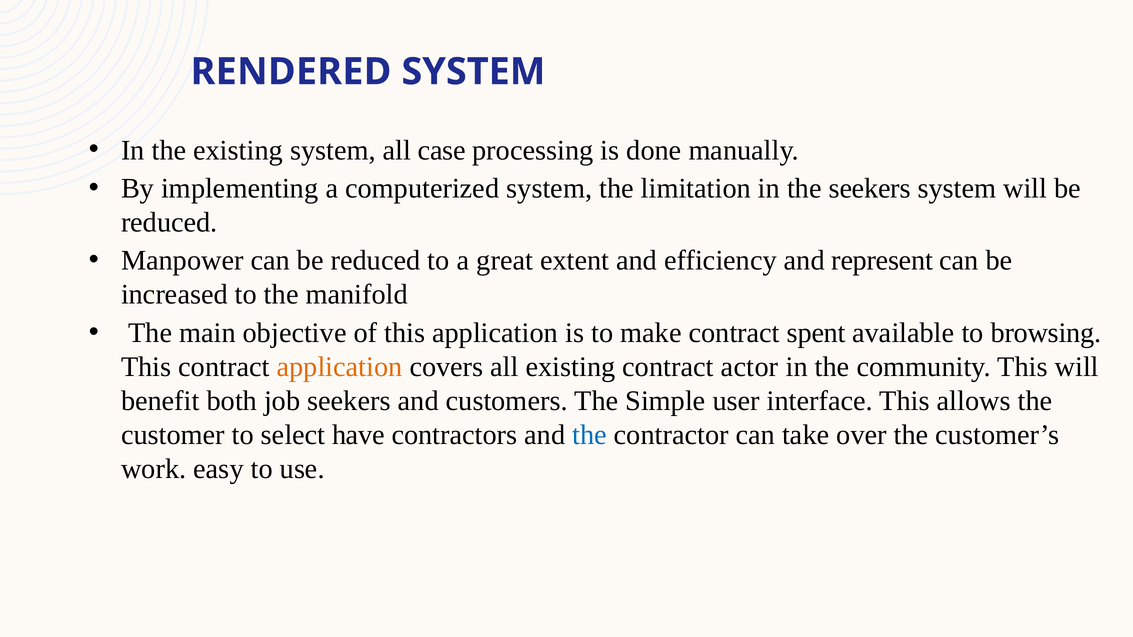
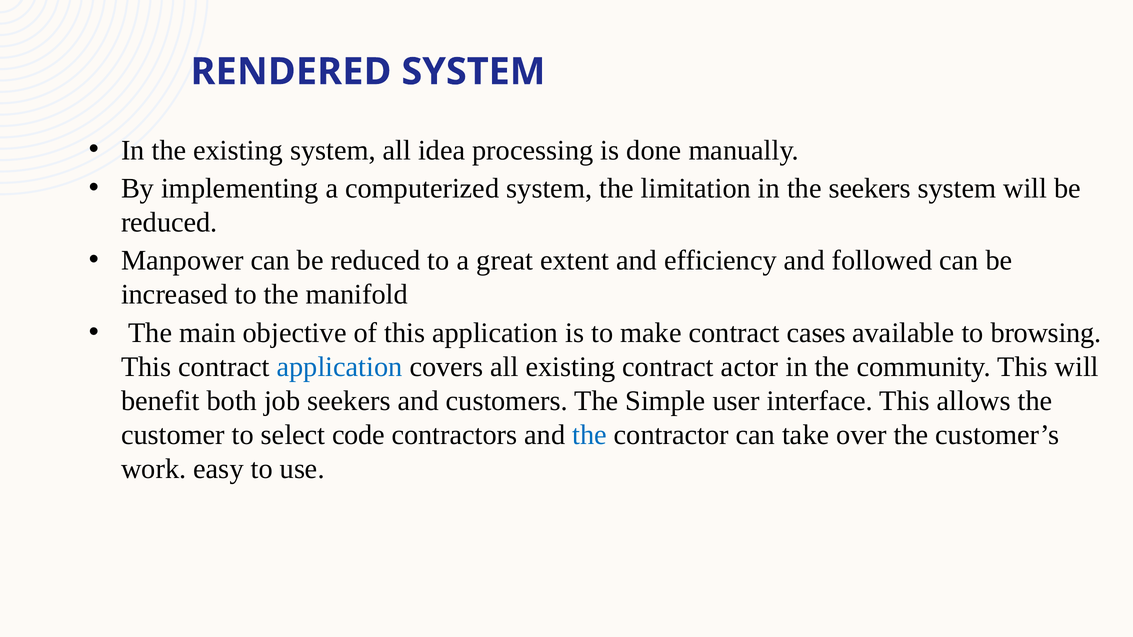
case: case -> idea (442, 150)
represent: represent -> followed (882, 261)
spent: spent -> cases (816, 333)
application colour: orange -> blue (340, 367)
have: have -> code (358, 435)
